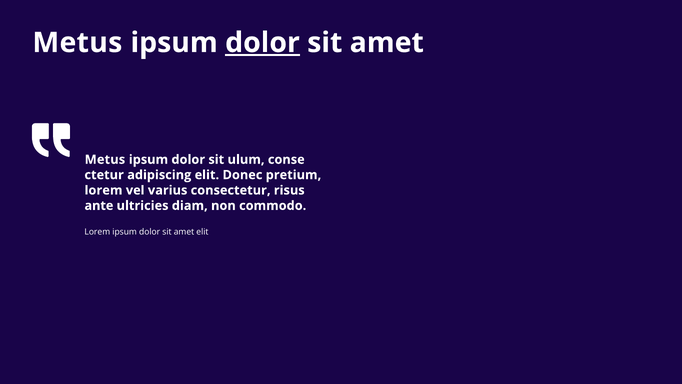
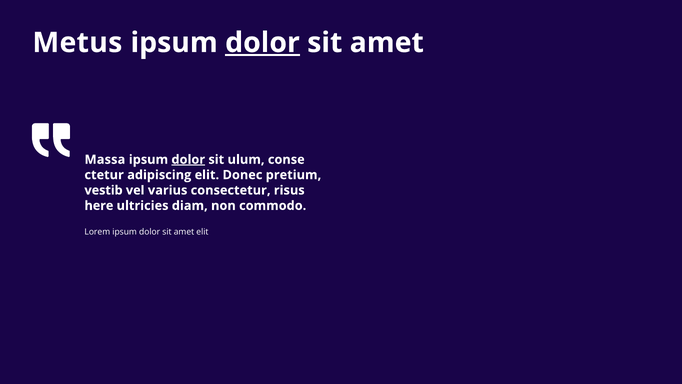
Metus: Metus -> Massa (105, 159)
dolor underline: none -> present (188, 159)
lorem: lorem -> vestib (104, 190)
ante: ante -> here (99, 205)
